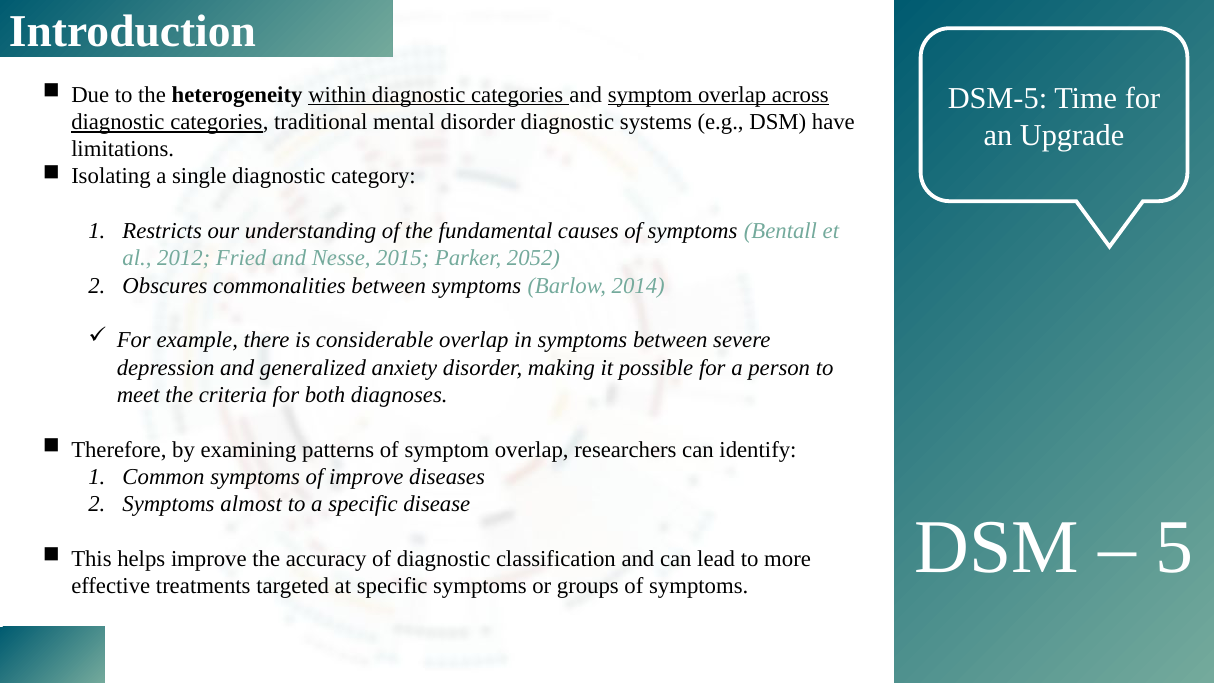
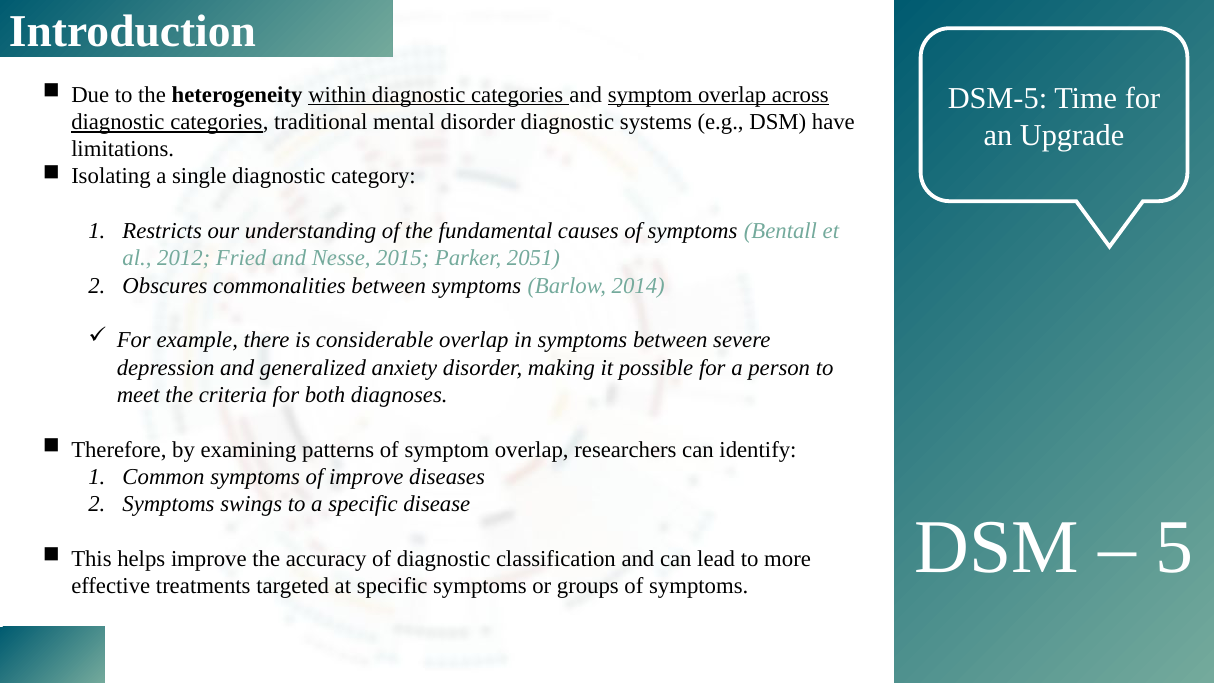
2052: 2052 -> 2051 (534, 258)
almost: almost -> swings (251, 504)
